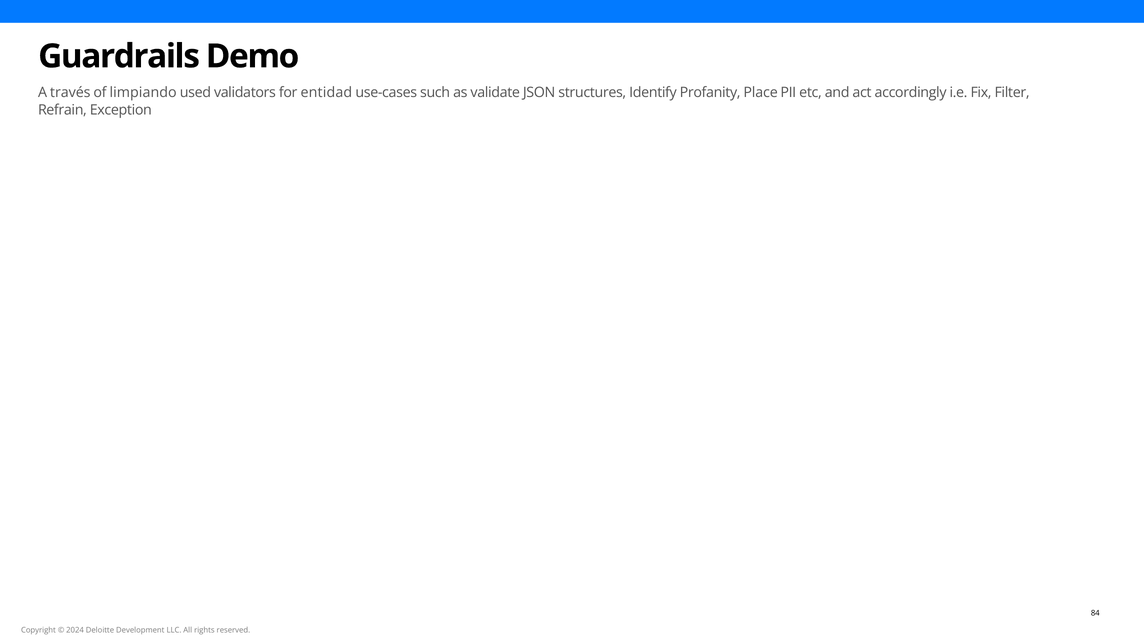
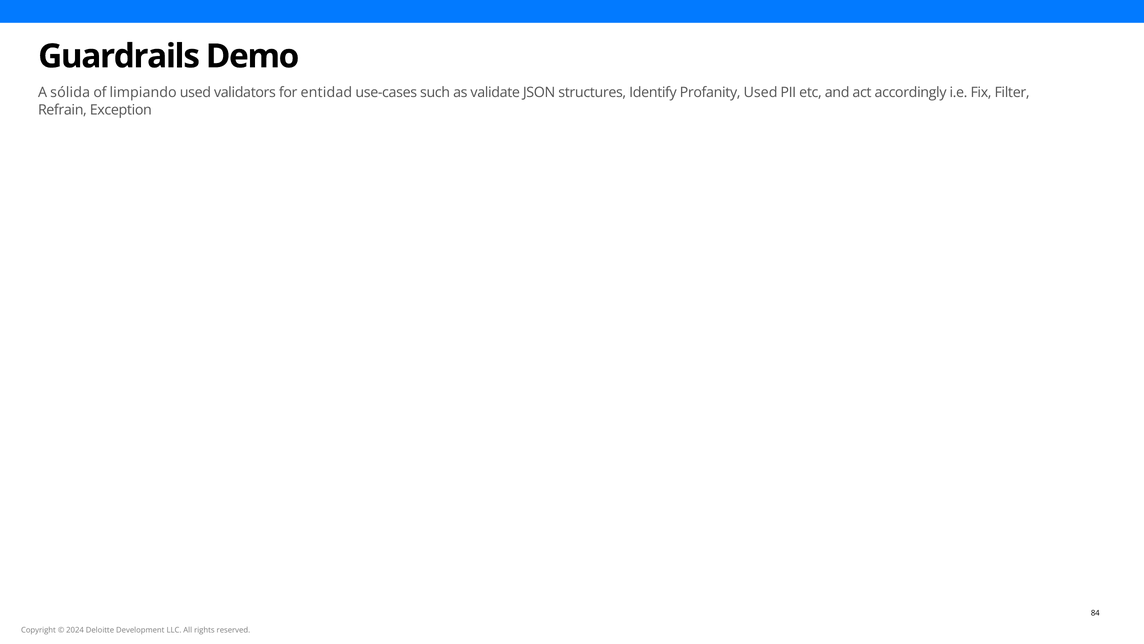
través: través -> sólida (70, 93)
Profanity Place: Place -> Used (761, 93)
